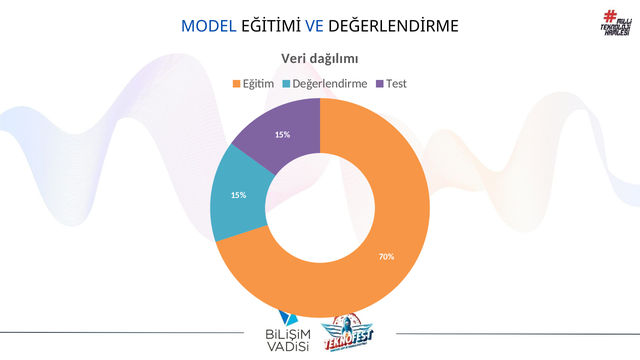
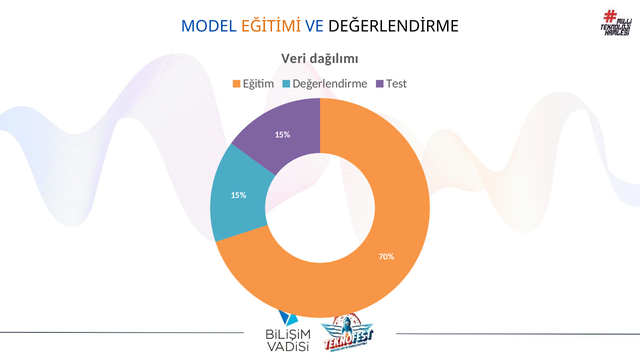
EĞİTİMİ colour: black -> orange (271, 27)
